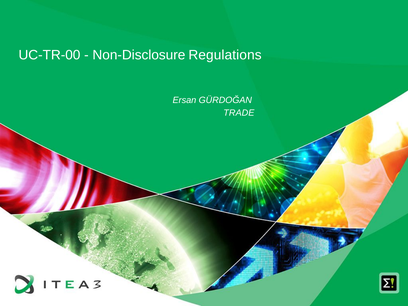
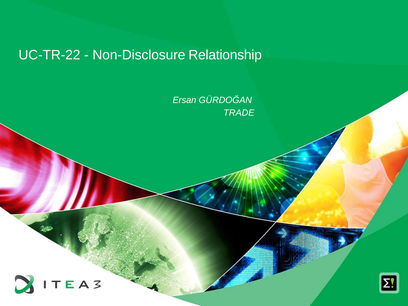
UC-TR-00: UC-TR-00 -> UC-TR-22 (49, 55)
Regulations: Regulations -> Relationship (225, 55)
